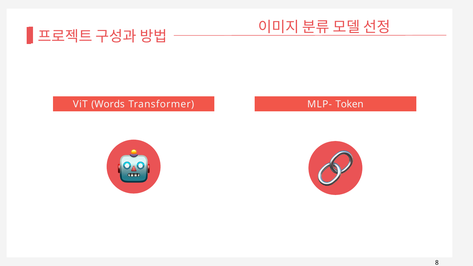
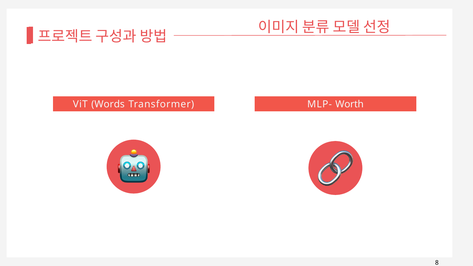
Token: Token -> Worth (349, 104)
